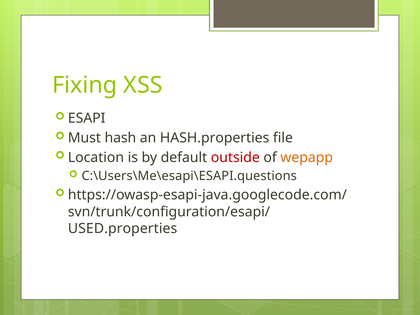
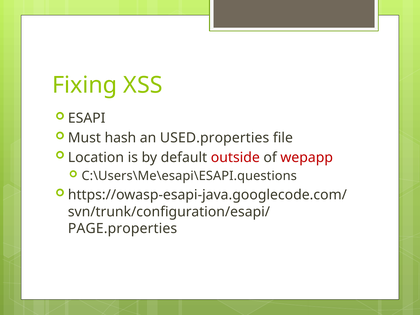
HASH.properties: HASH.properties -> USED.properties (215, 138)
wepapp colour: orange -> red (307, 157)
USED.properties: USED.properties -> PAGE.properties (123, 229)
